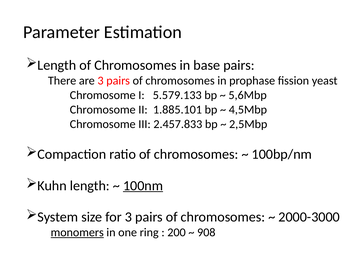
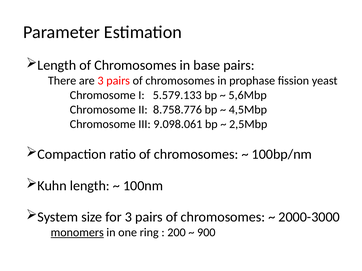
1.885.101: 1.885.101 -> 8.758.776 (178, 110)
2.457.833: 2.457.833 -> 9.098.061 (178, 124)
100nm underline: present -> none (143, 186)
908: 908 -> 900 (206, 233)
